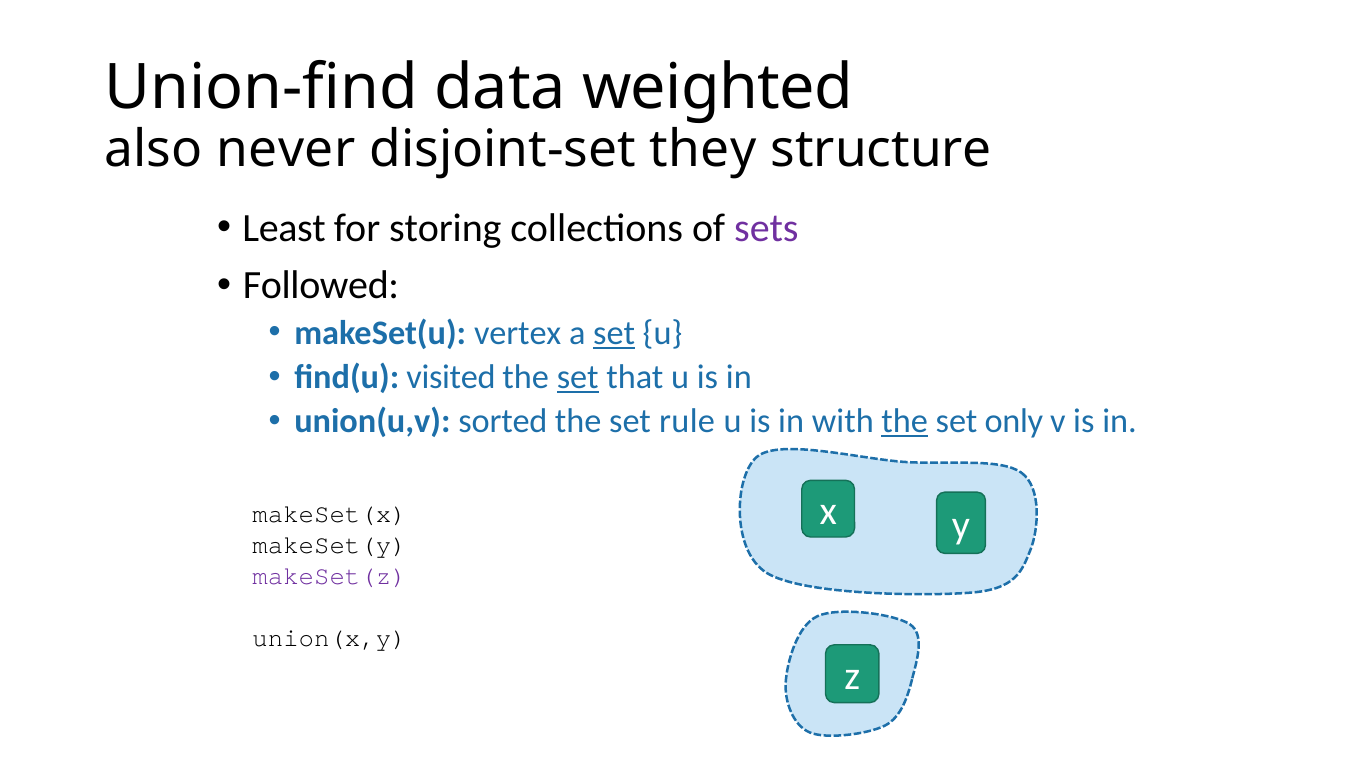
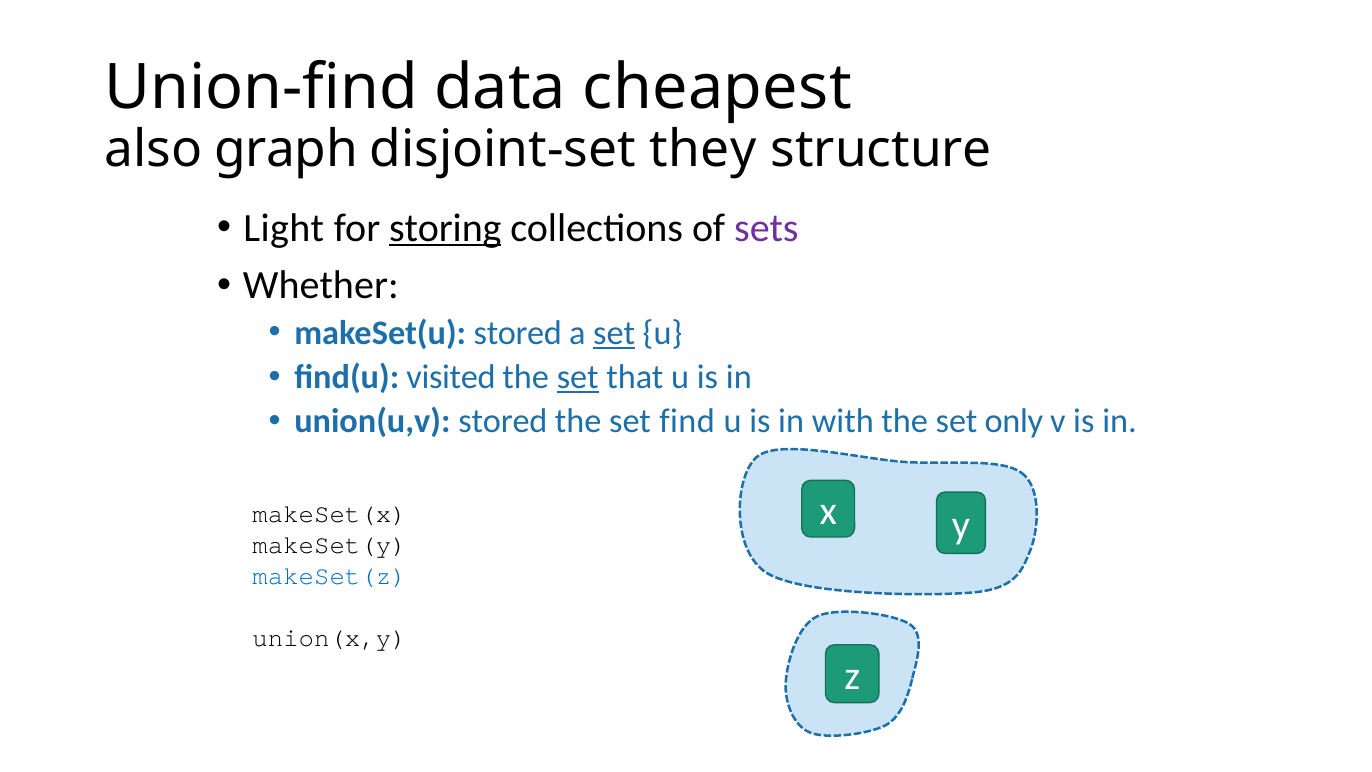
weighted: weighted -> cheapest (717, 87)
never: never -> graph (286, 149)
Least: Least -> Light (284, 228)
storing underline: none -> present (445, 228)
Followed: Followed -> Whether (321, 286)
makeSet(u vertex: vertex -> stored (518, 333)
union(u,v sorted: sorted -> stored (503, 421)
rule: rule -> find (687, 421)
the underline: present -> none (905, 421)
makeSet(z colour: purple -> blue (330, 576)
